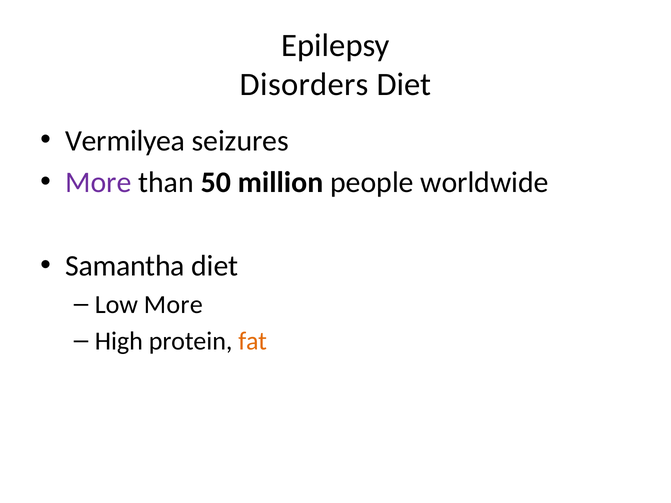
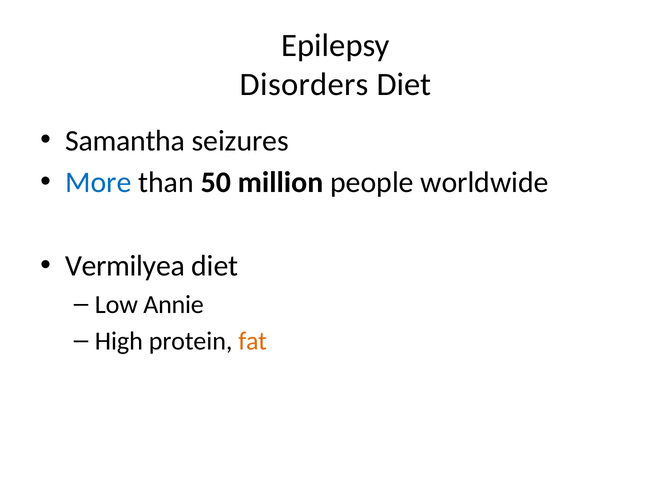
Vermilyea: Vermilyea -> Samantha (125, 141)
More colour: purple -> blue (98, 183)
Samantha: Samantha -> Vermilyea (125, 266)
Low More: More -> Annie (174, 305)
